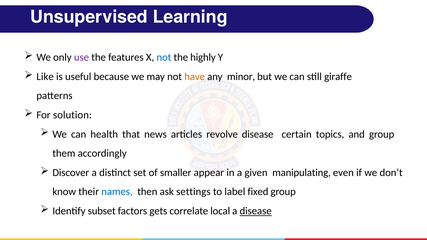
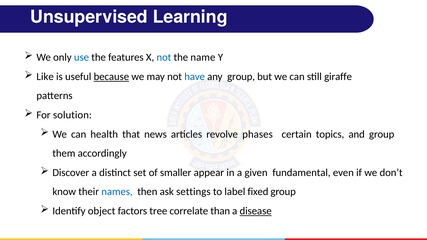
use colour: purple -> blue (82, 57)
highly: highly -> name (203, 57)
because underline: none -> present (111, 77)
have colour: orange -> blue (195, 77)
any minor: minor -> group (241, 77)
revolve disease: disease -> phases (258, 134)
manipulating: manipulating -> fundamental (301, 173)
subset: subset -> object (102, 211)
gets: gets -> tree (158, 211)
local: local -> than (220, 211)
